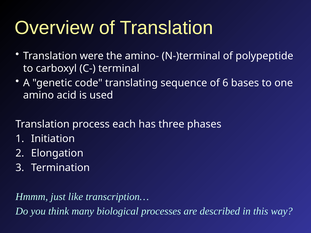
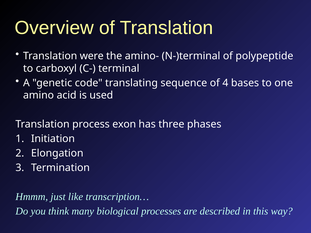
6: 6 -> 4 (225, 83)
each: each -> exon (124, 124)
